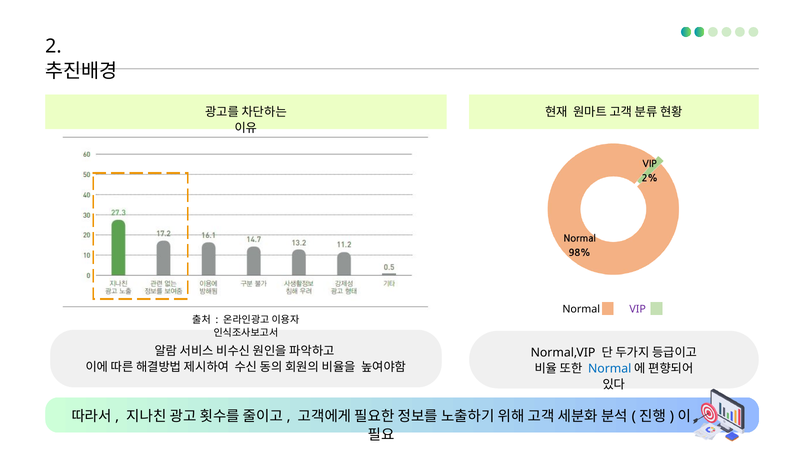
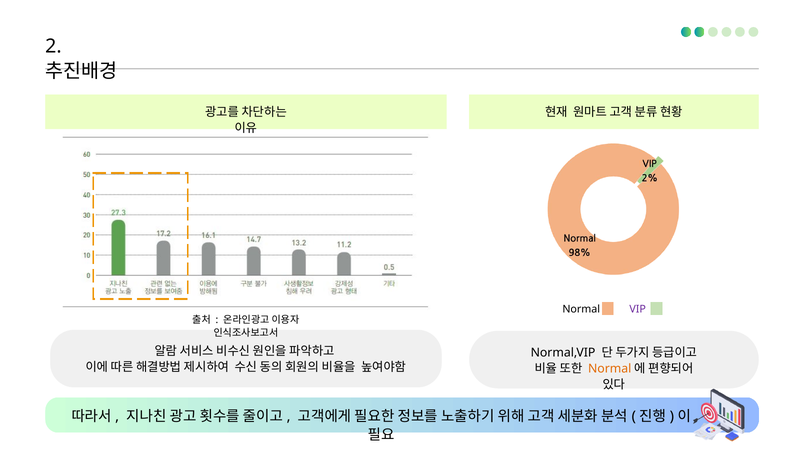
Normal colour: blue -> orange (610, 369)
